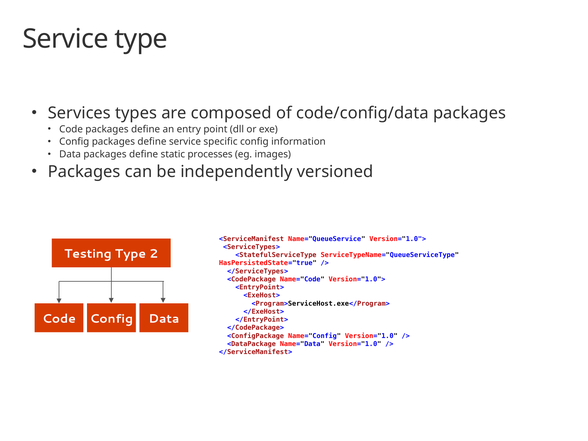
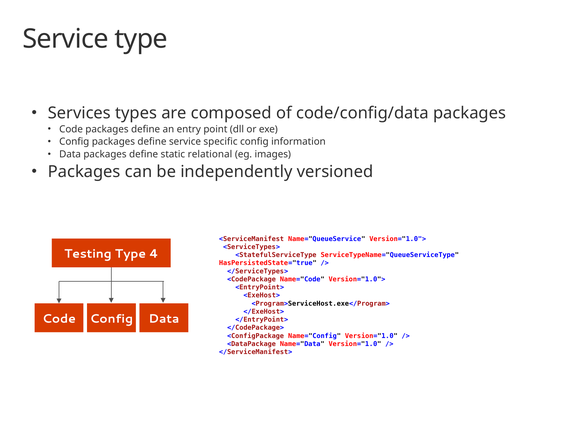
processes: processes -> relational (210, 154)
2: 2 -> 4 (154, 254)
